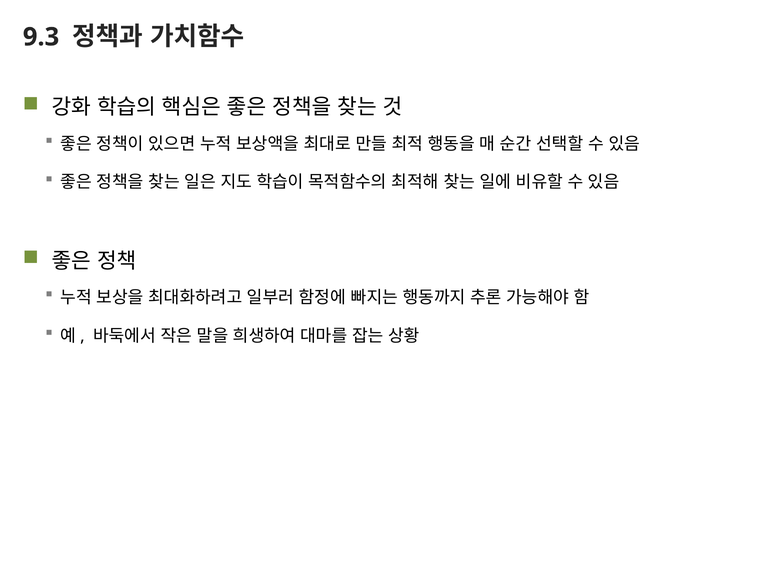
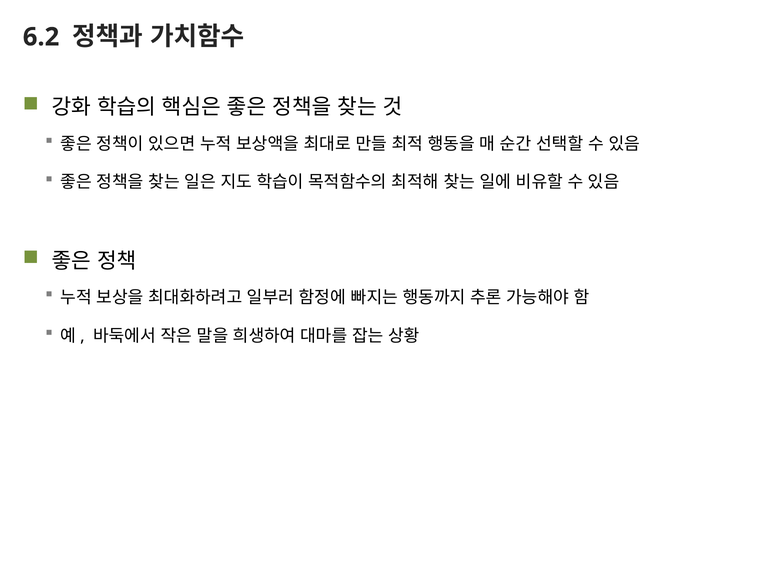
9.3: 9.3 -> 6.2 (41, 37)
